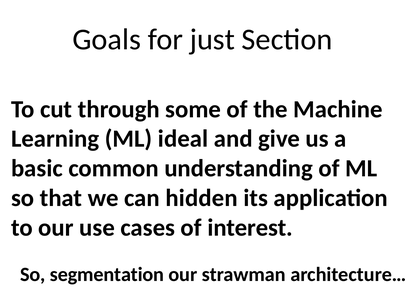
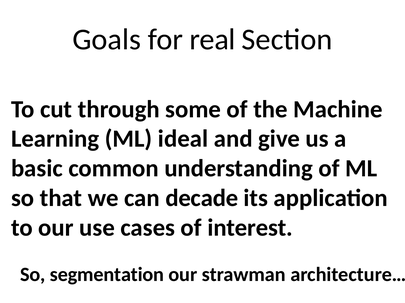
just: just -> real (212, 40)
hidden: hidden -> decade (202, 199)
